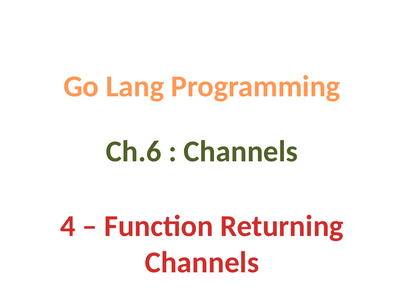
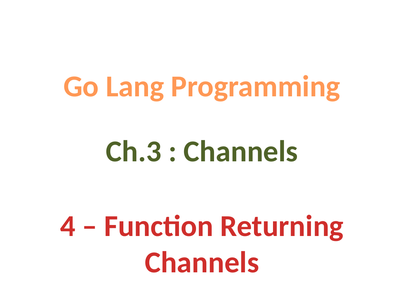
Ch.6: Ch.6 -> Ch.3 (134, 151)
